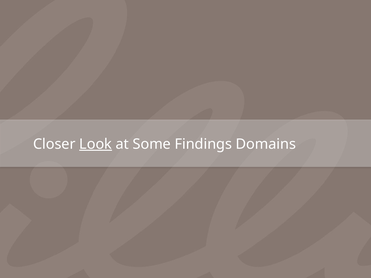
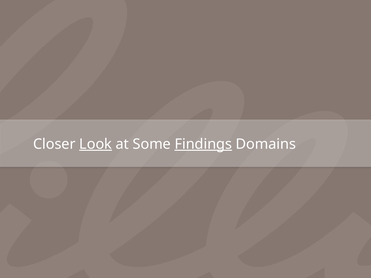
Findings underline: none -> present (203, 144)
